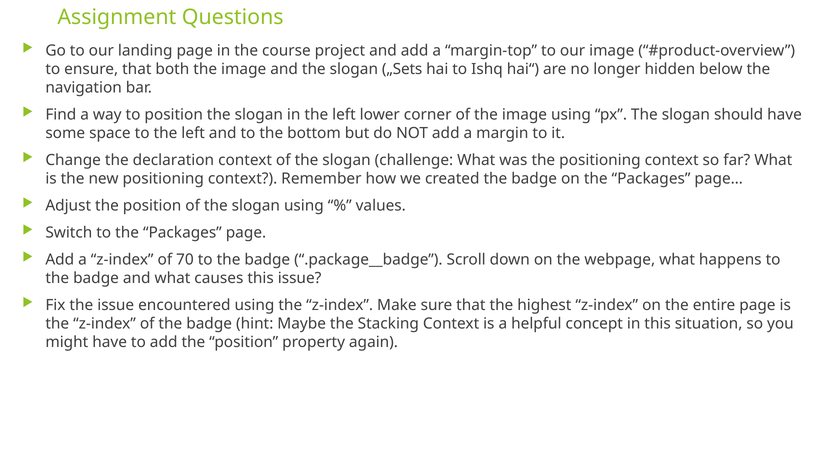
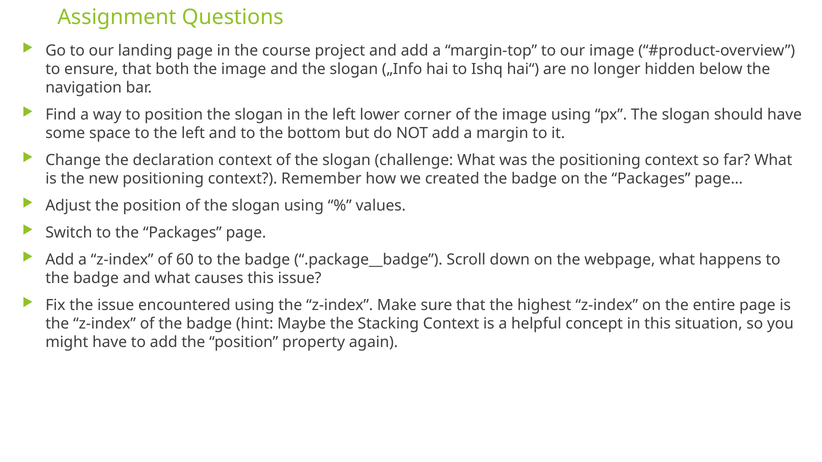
„Sets: „Sets -> „Info (402, 69)
70: 70 -> 60 (185, 260)
